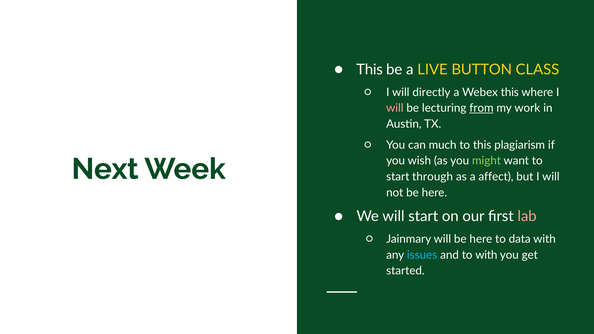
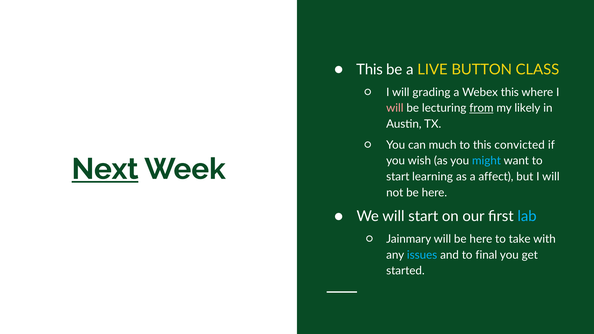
directly: directly -> grading (431, 92)
work: work -> likely (527, 108)
plagiarism: plagiarism -> convicted (520, 145)
Next underline: none -> present (105, 169)
might colour: light green -> light blue (487, 161)
through: through -> learning (433, 177)
lab colour: pink -> light blue (527, 216)
data: data -> take (520, 239)
to with: with -> final (486, 255)
